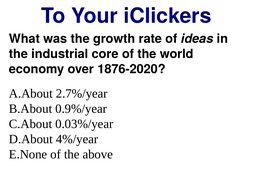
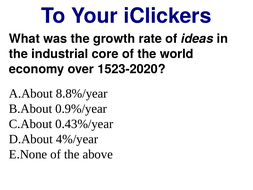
1876-2020: 1876-2020 -> 1523-2020 (131, 69)
2.7%/year: 2.7%/year -> 8.8%/year (82, 93)
0.03%/year: 0.03%/year -> 0.43%/year (84, 124)
